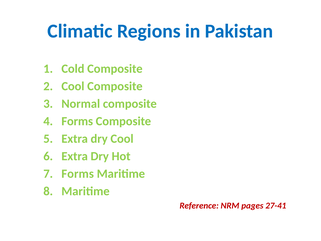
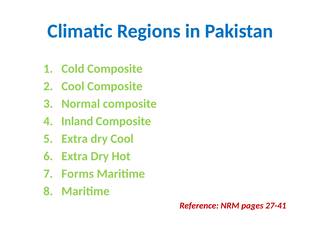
Forms: Forms -> Inland (77, 121)
